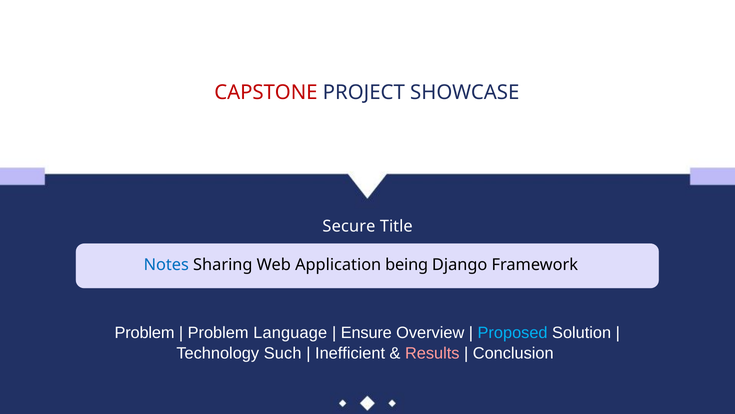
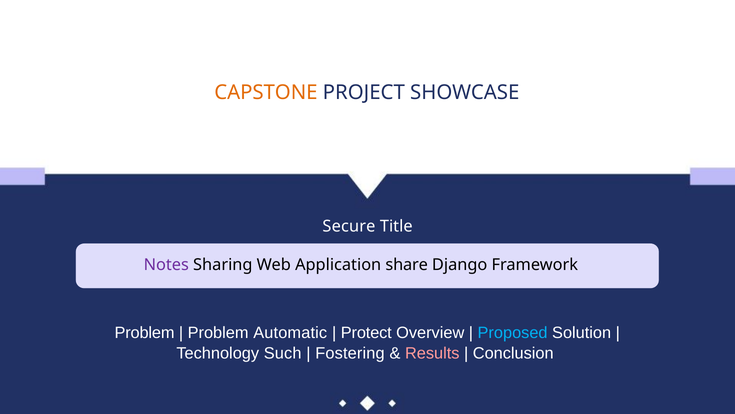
CAPSTONE colour: red -> orange (266, 92)
Notes colour: blue -> purple (166, 265)
being: being -> share (407, 265)
Language: Language -> Automatic (290, 333)
Ensure: Ensure -> Protect (366, 333)
Inefficient: Inefficient -> Fostering (350, 353)
